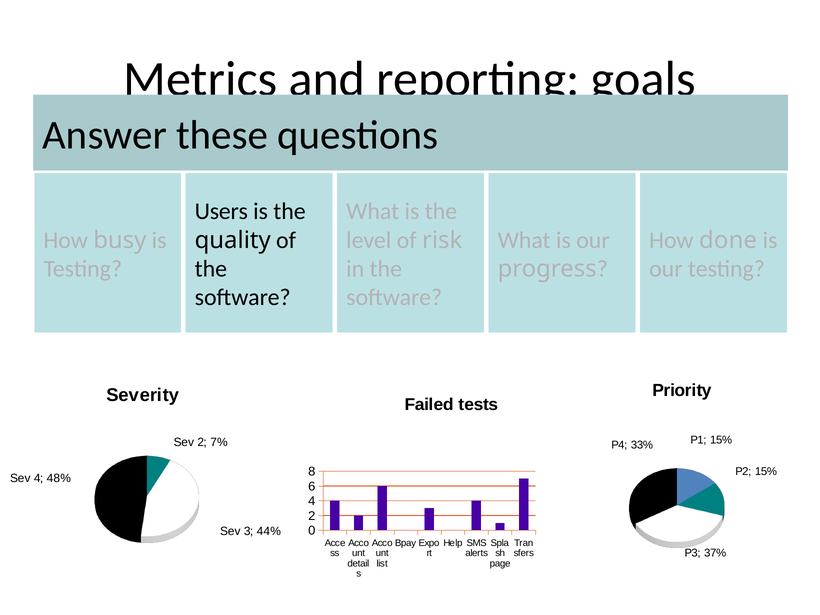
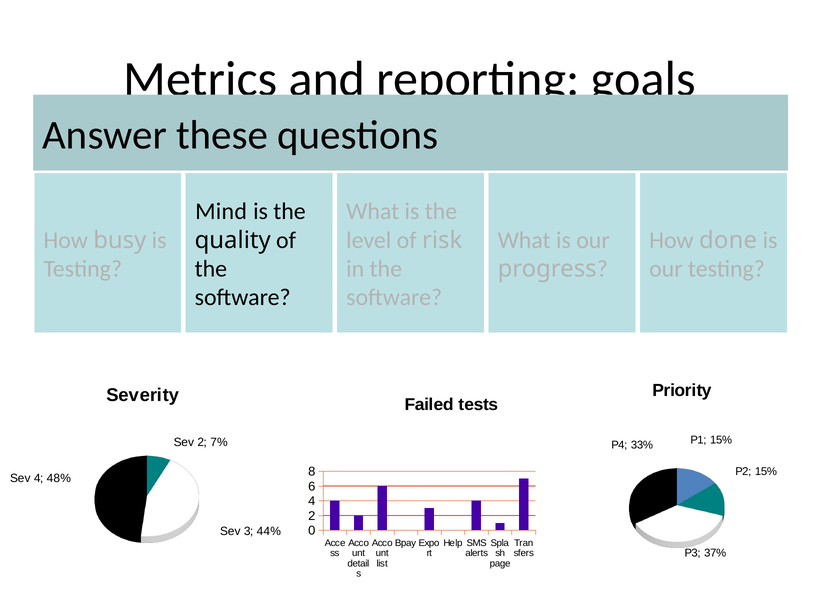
Users: Users -> Mind (221, 211)
